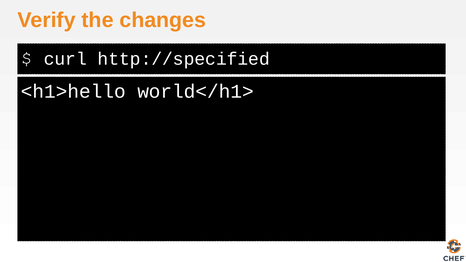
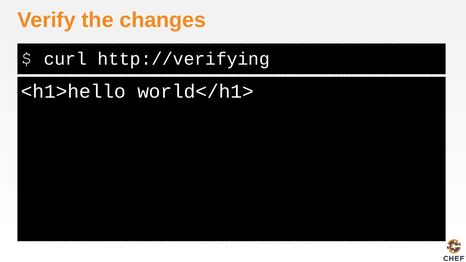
http://specified: http://specified -> http://verifying (184, 59)
